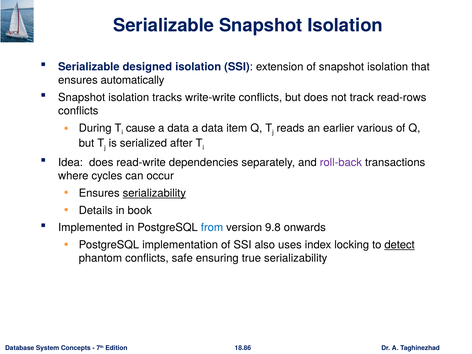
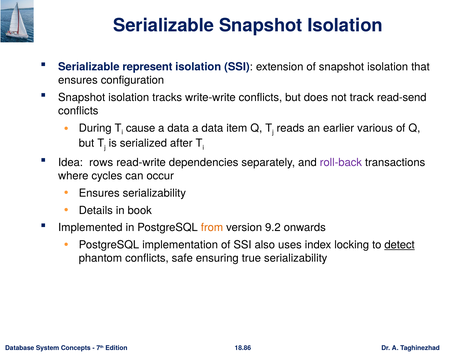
designed: designed -> represent (147, 67)
automatically: automatically -> configuration (132, 80)
read-rows: read-rows -> read-send (402, 97)
Idea does: does -> rows (101, 162)
serializability underline: present -> none (154, 193)
from colour: blue -> orange (212, 228)
9.8: 9.8 -> 9.2 (273, 228)
